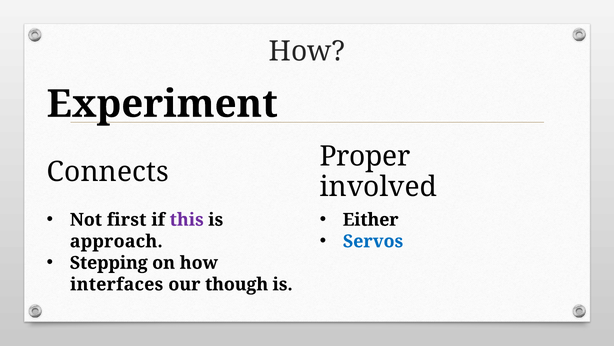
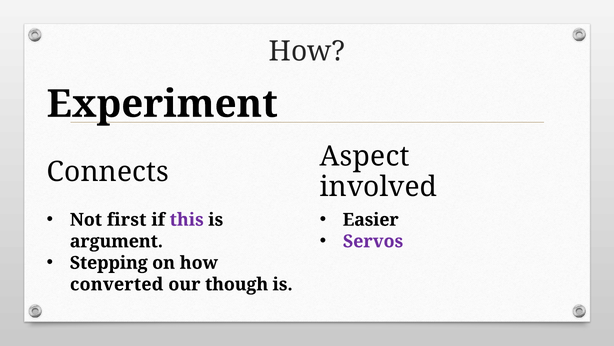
Proper: Proper -> Aspect (365, 156)
Either: Either -> Easier (371, 219)
Servos colour: blue -> purple (373, 241)
approach: approach -> argument (116, 241)
interfaces: interfaces -> converted (117, 284)
